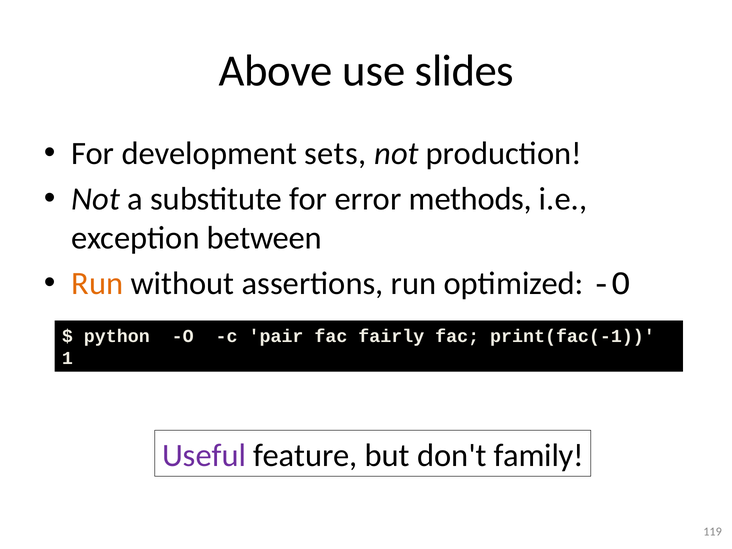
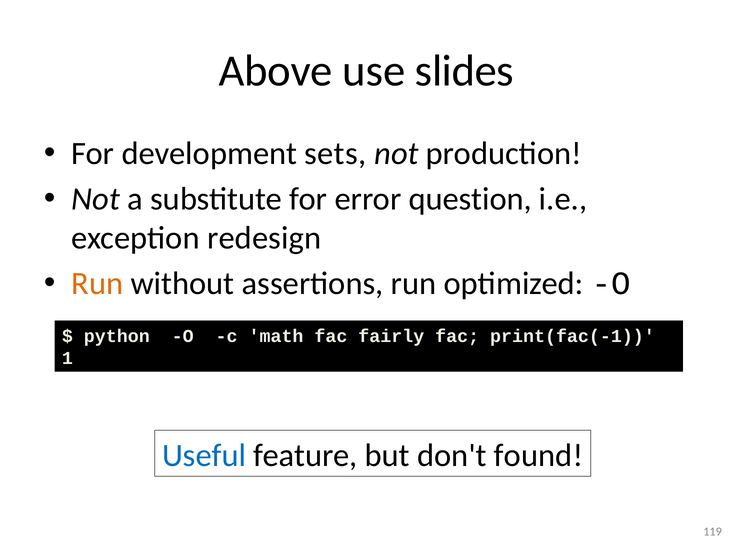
methods: methods -> question (470, 199)
between: between -> redesign (264, 238)
pair: pair -> math (276, 336)
Useful colour: purple -> blue (204, 456)
family: family -> found (539, 456)
